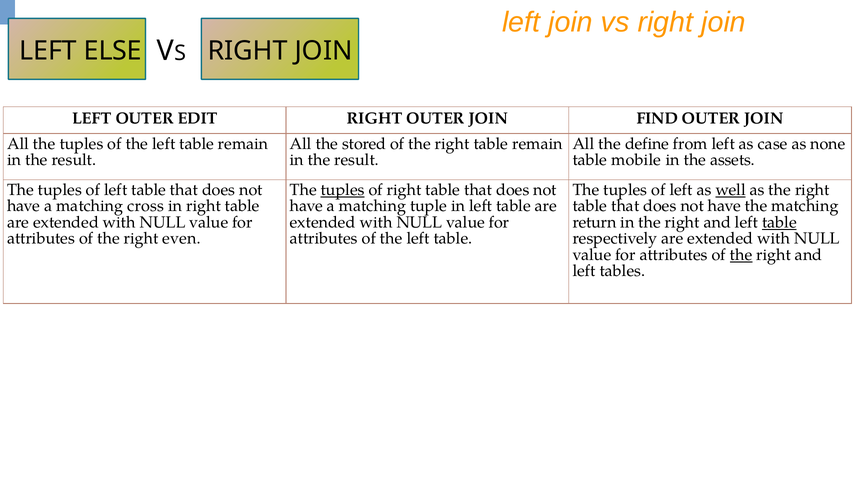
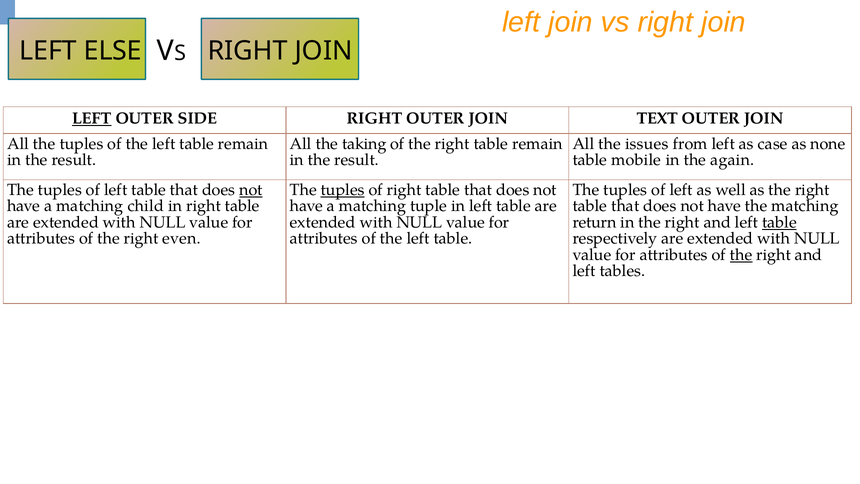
LEFT underline: none -> present (92, 118)
EDIT: EDIT -> SIDE (197, 118)
FIND: FIND -> TEXT (657, 118)
stored: stored -> taking (364, 144)
define: define -> issues (647, 144)
assets: assets -> again (732, 160)
not underline: none -> present (251, 190)
well underline: present -> none (731, 190)
cross: cross -> child (146, 206)
